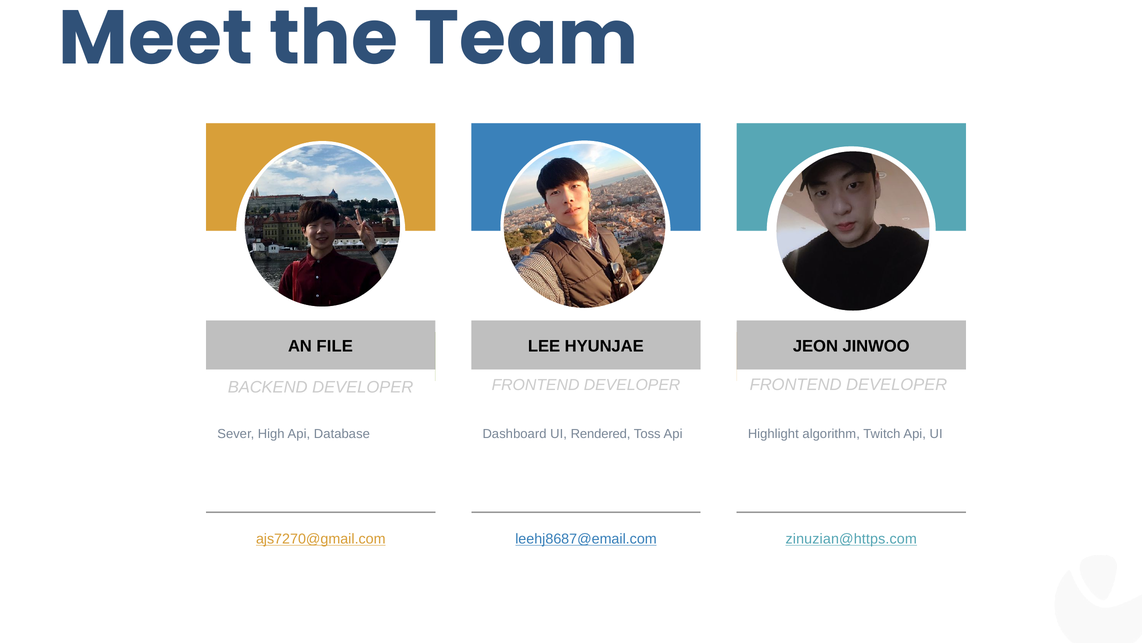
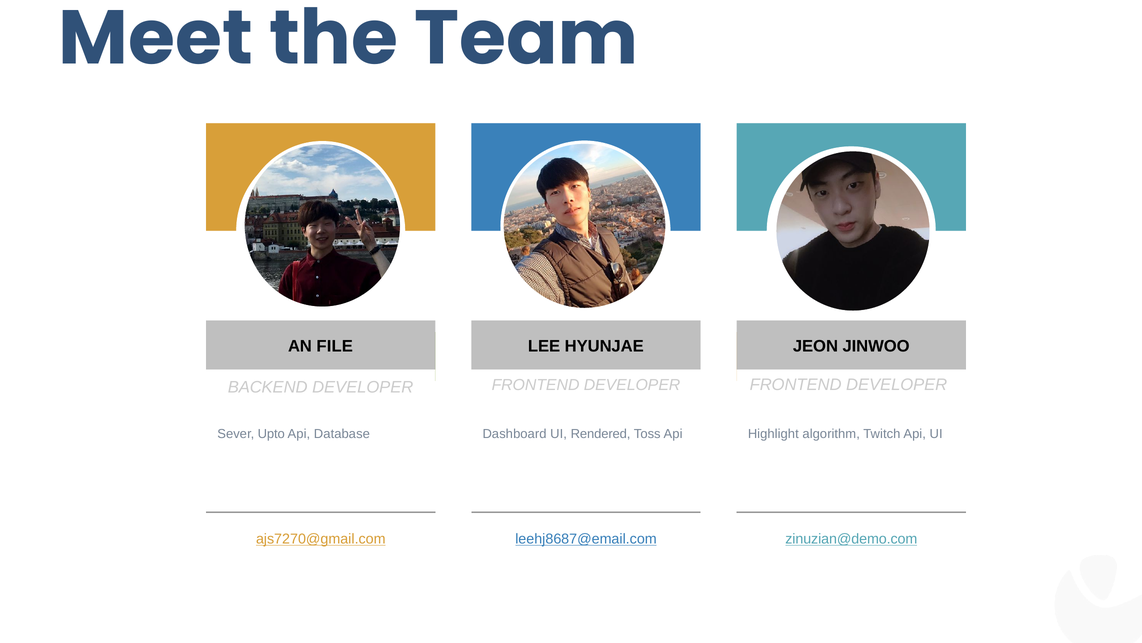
High: High -> Upto (271, 433)
zinuzian@https.com: zinuzian@https.com -> zinuzian@demo.com (851, 538)
